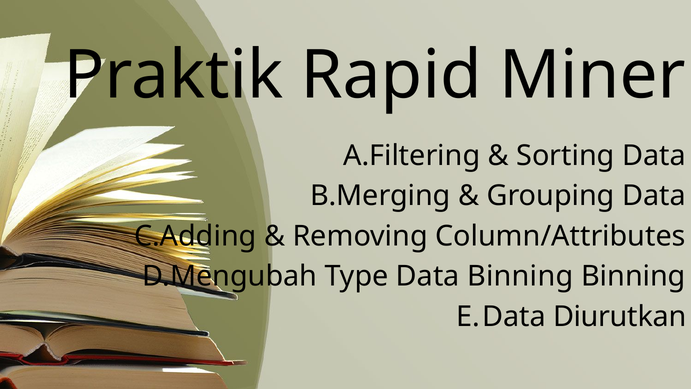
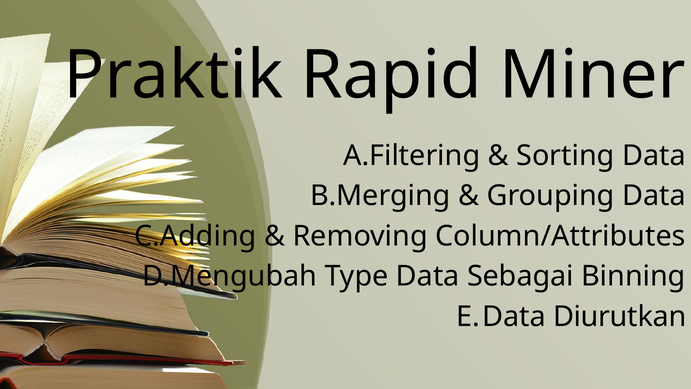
Data Binning: Binning -> Sebagai (520, 276)
